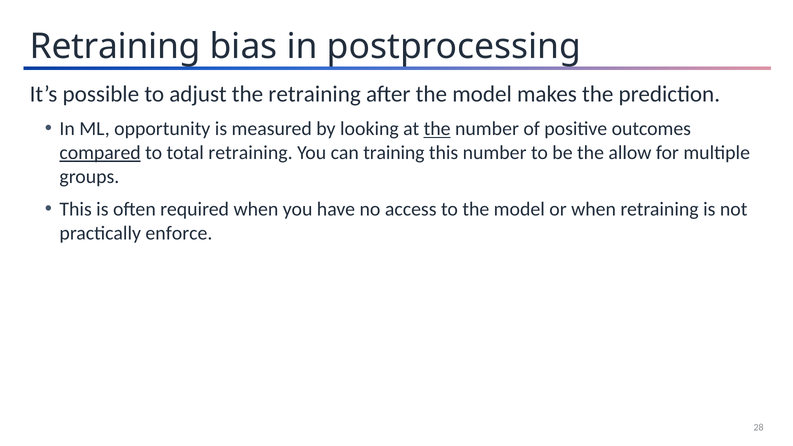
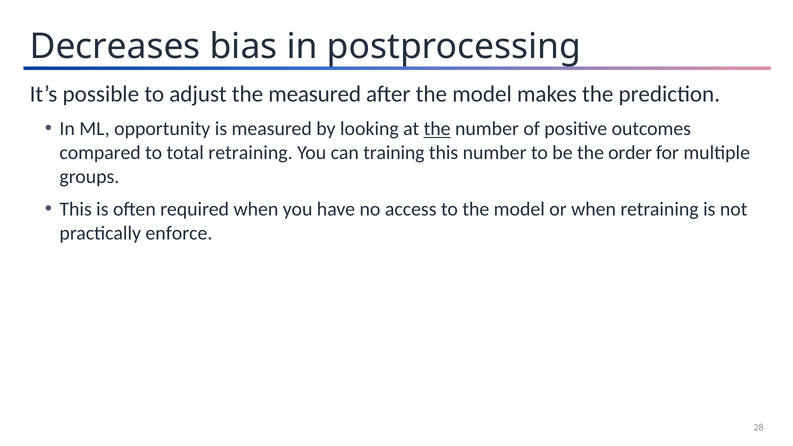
Retraining: Retraining -> Decreases (115, 46)
the retraining: retraining -> measured (315, 94)
compared underline: present -> none (100, 153)
allow: allow -> order (630, 153)
